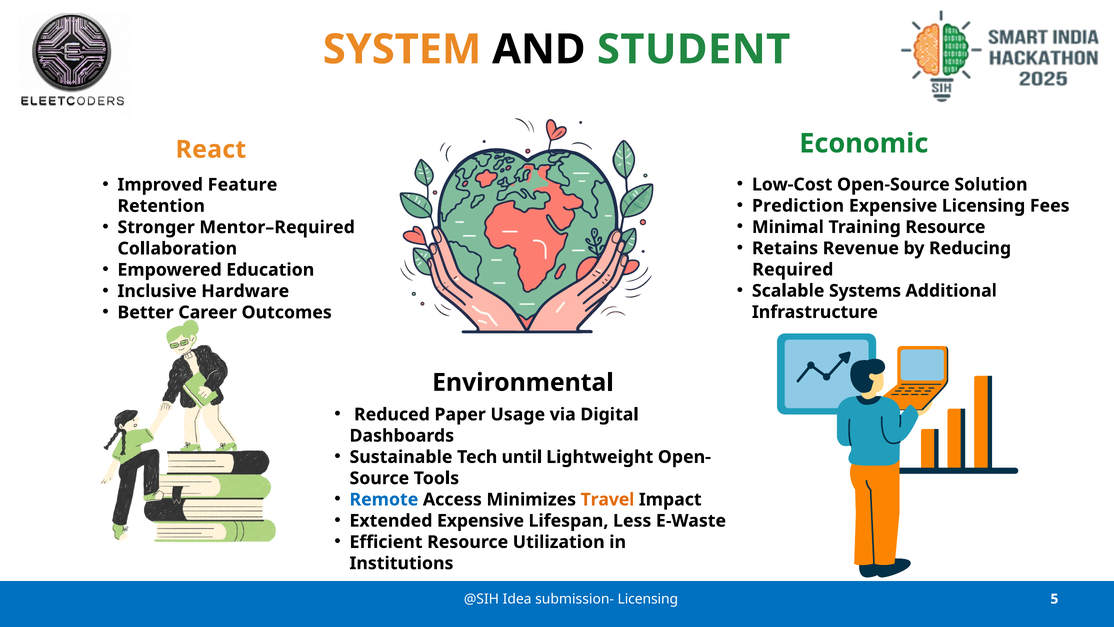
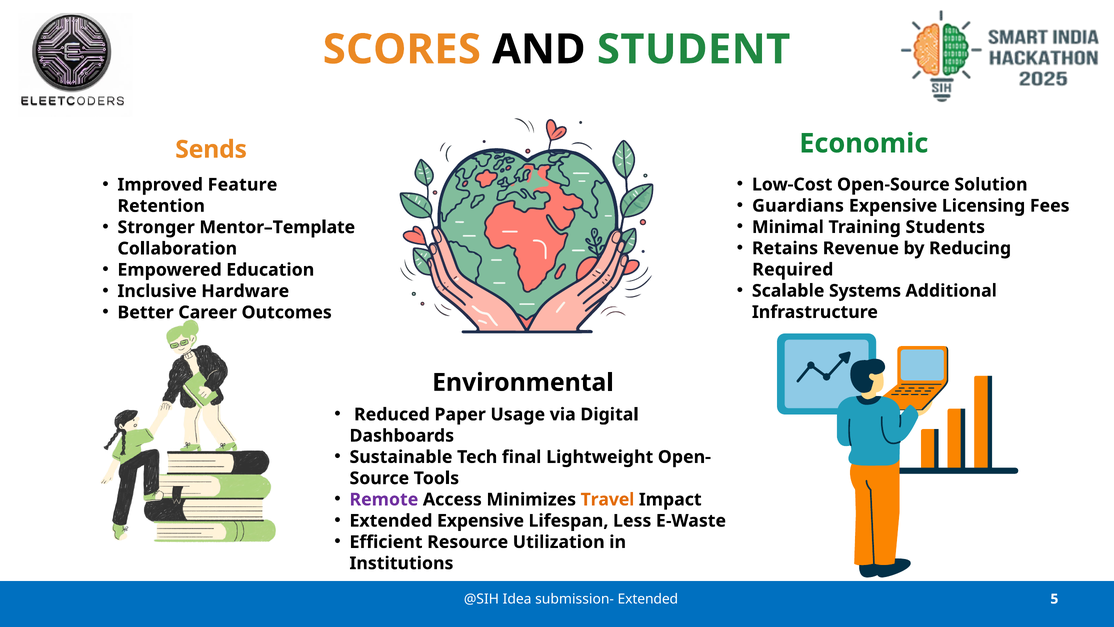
SYSTEM: SYSTEM -> SCORES (402, 49)
React: React -> Sends (211, 149)
Prediction: Prediction -> Guardians (798, 206)
Training Resource: Resource -> Students (945, 227)
Mentor–Required: Mentor–Required -> Mentor–Template (277, 227)
until: until -> final (522, 457)
Remote colour: blue -> purple (384, 499)
submission- Licensing: Licensing -> Extended (648, 599)
